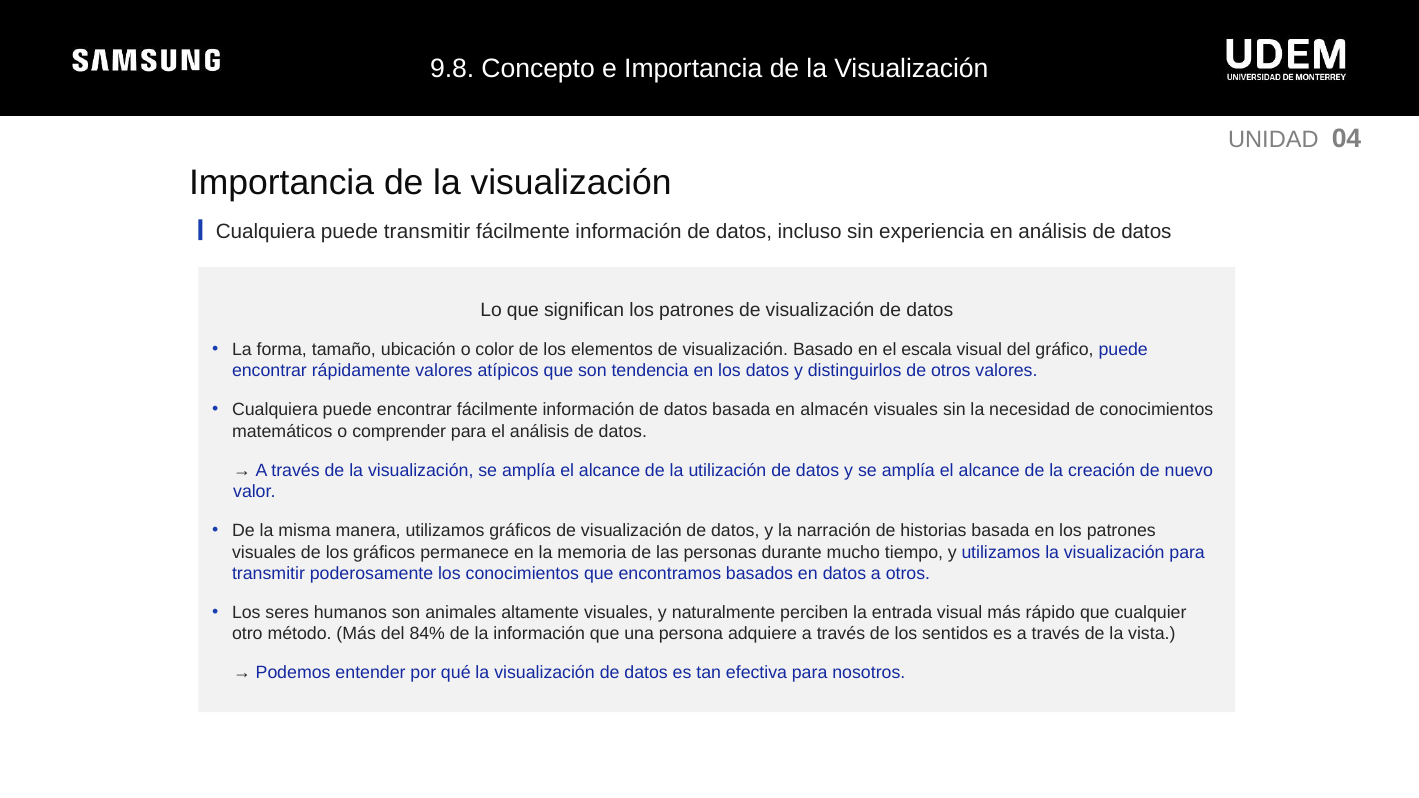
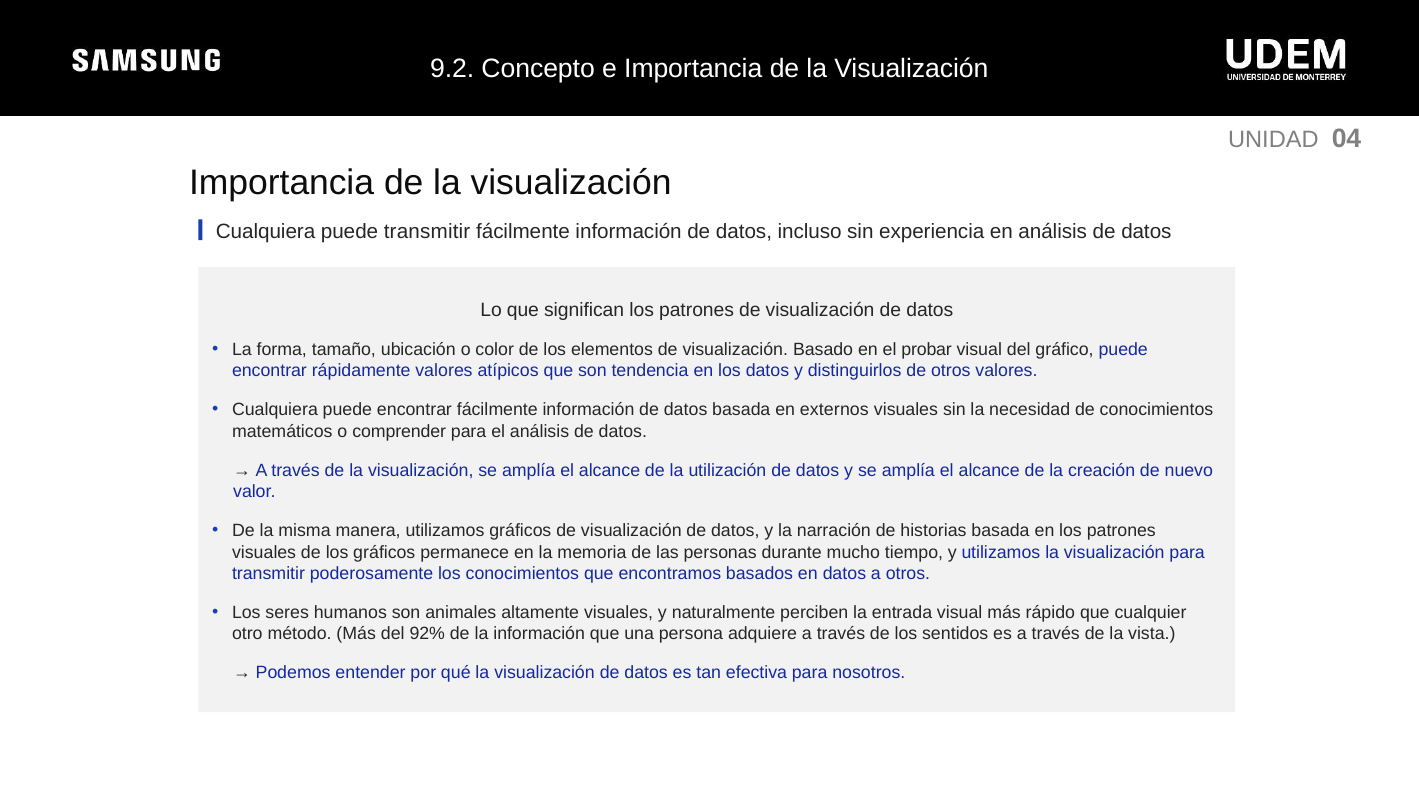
9.8: 9.8 -> 9.2 (452, 69)
escala: escala -> probar (927, 350)
almacén: almacén -> externos (834, 410)
84%: 84% -> 92% (427, 634)
